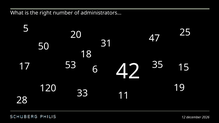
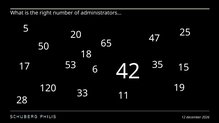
31: 31 -> 65 (106, 44)
